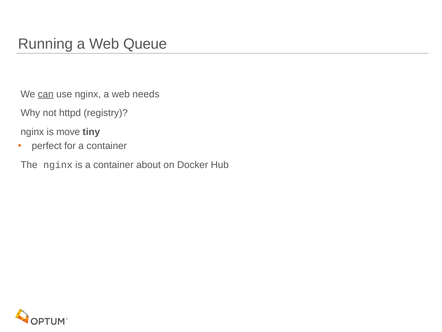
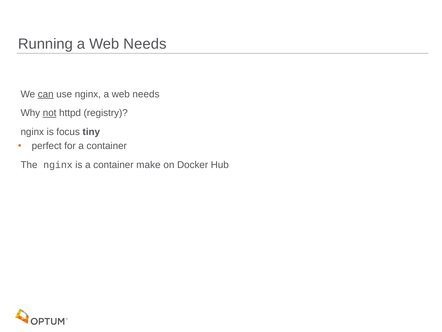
Running a Web Queue: Queue -> Needs (145, 44)
not underline: none -> present (50, 113)
move: move -> focus (68, 132)
about: about -> make (148, 165)
